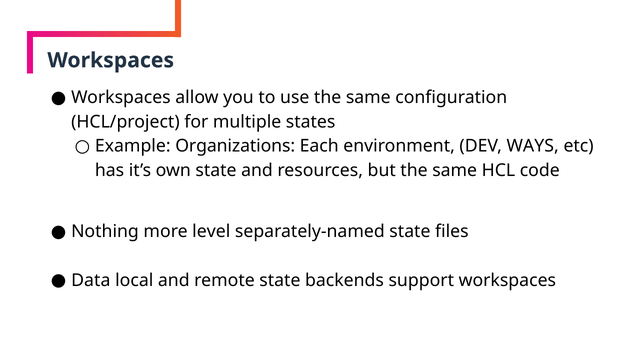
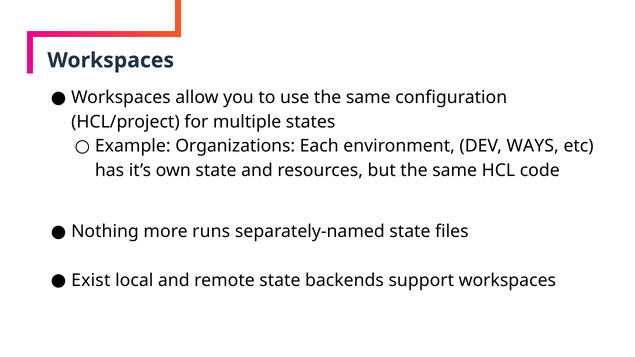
level: level -> runs (211, 232)
Data: Data -> Exist (91, 280)
